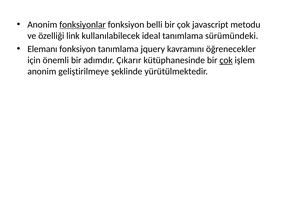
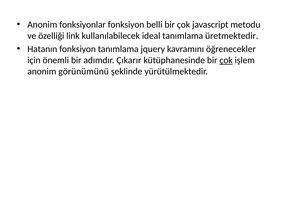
fonksiyonlar underline: present -> none (83, 25)
sürümündeki: sürümündeki -> üretmektedir (232, 36)
Elemanı: Elemanı -> Hatanın (42, 49)
geliştirilmeye: geliştirilmeye -> görünümünü (84, 71)
